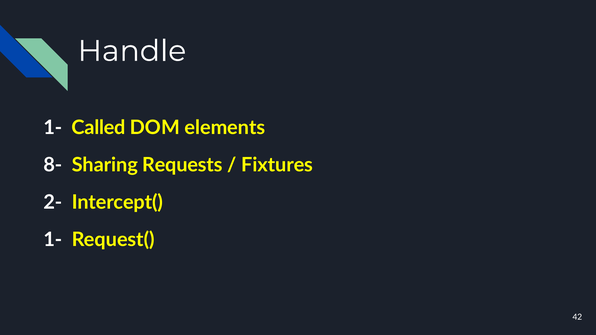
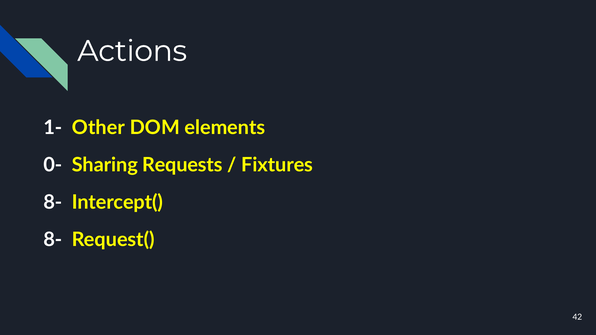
Handle: Handle -> Actions (132, 51)
Called: Called -> Other (98, 128)
8-: 8- -> 0- (53, 165)
2-: 2- -> 8- (53, 202)
1-: 1- -> 8- (53, 240)
